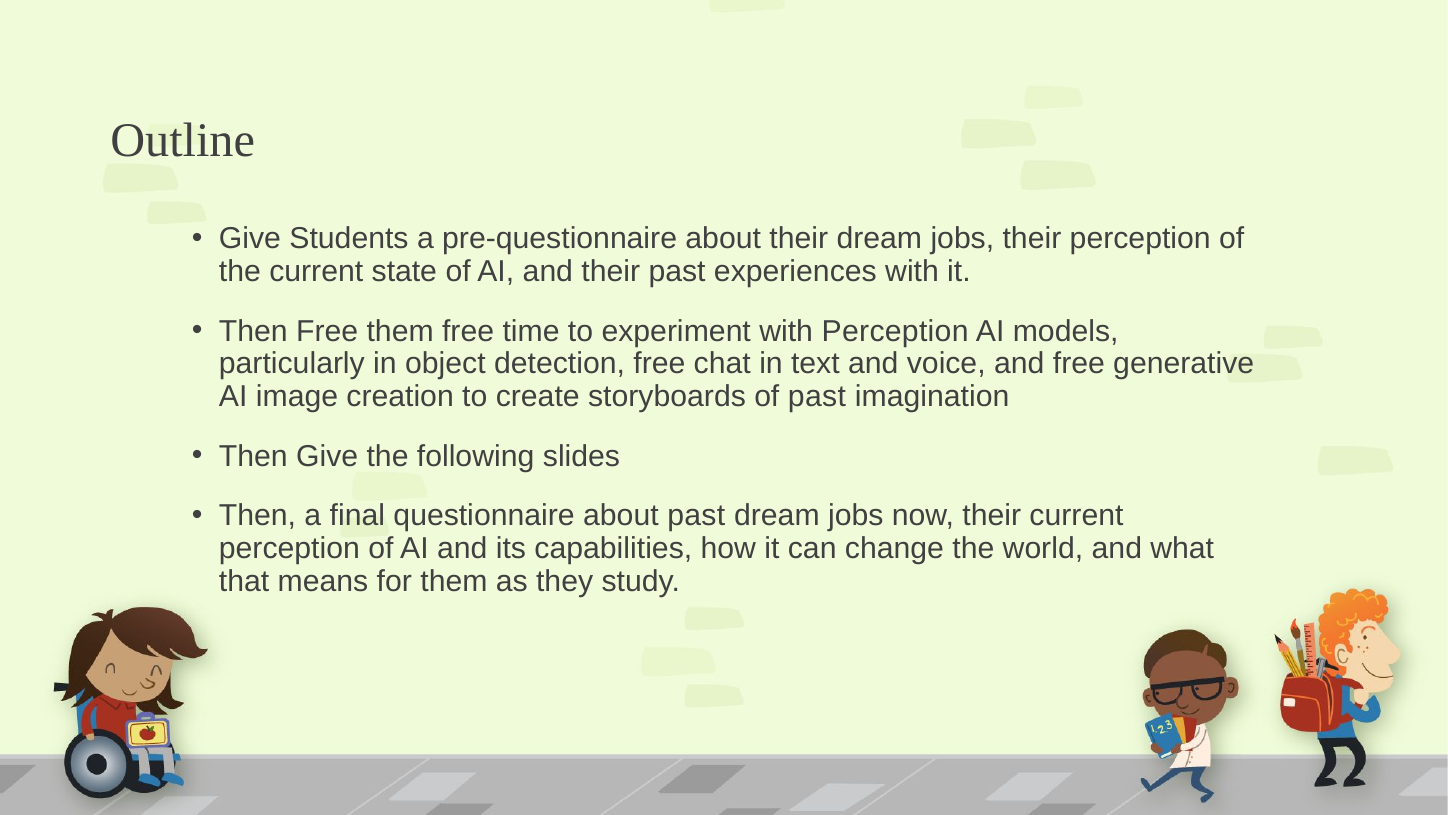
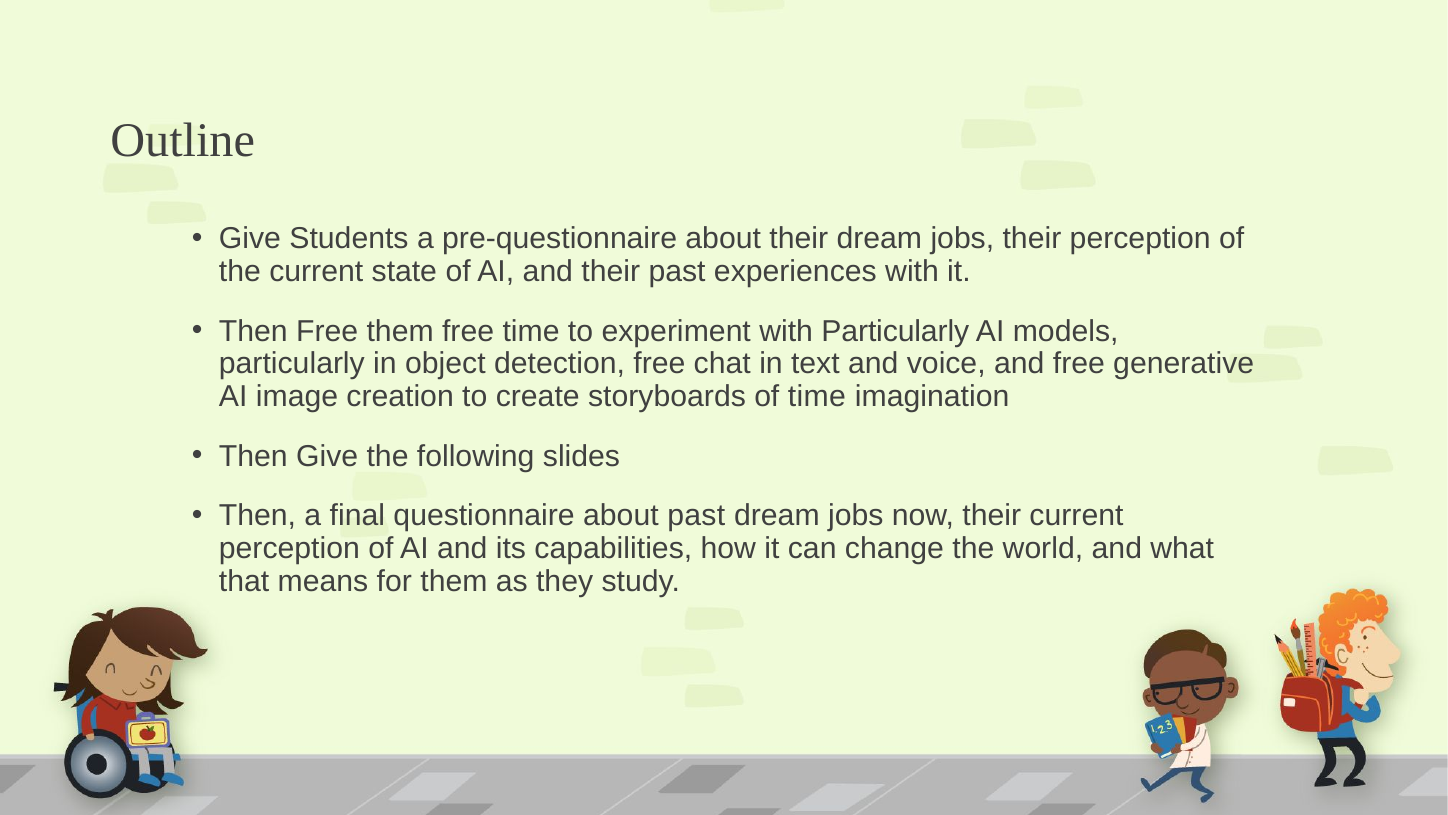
with Perception: Perception -> Particularly (895, 331)
of past: past -> time (817, 396)
